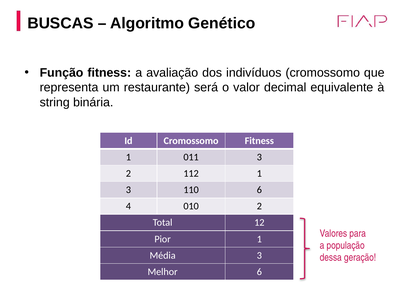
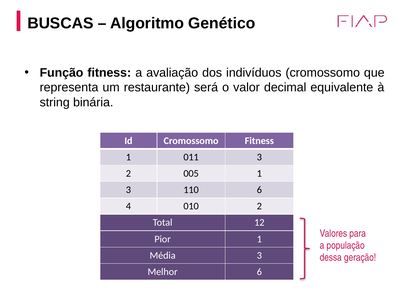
112: 112 -> 005 (191, 173)
